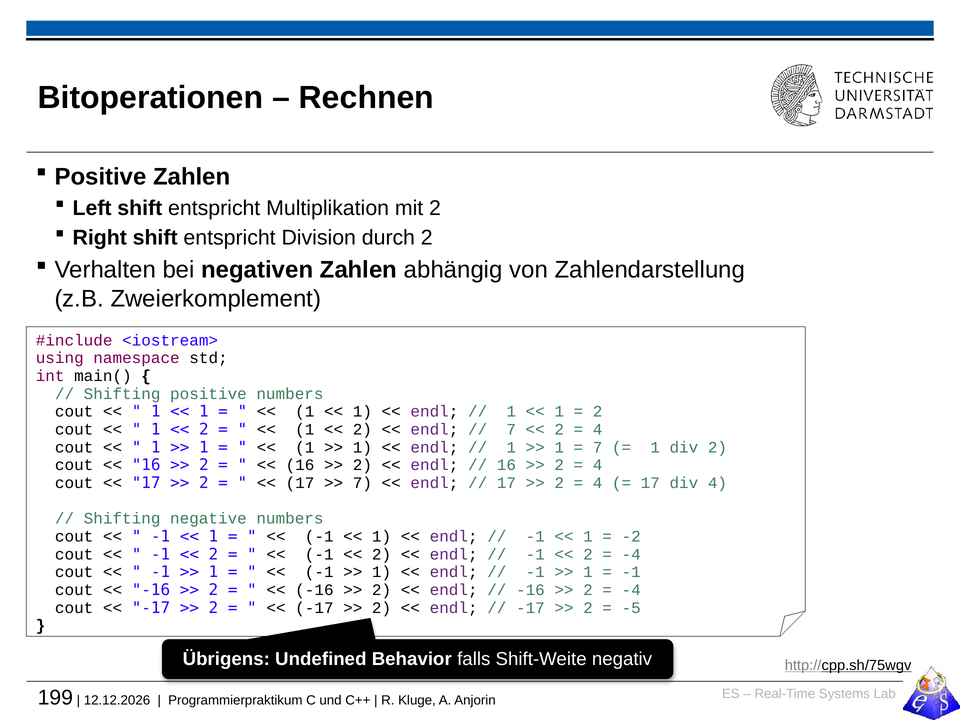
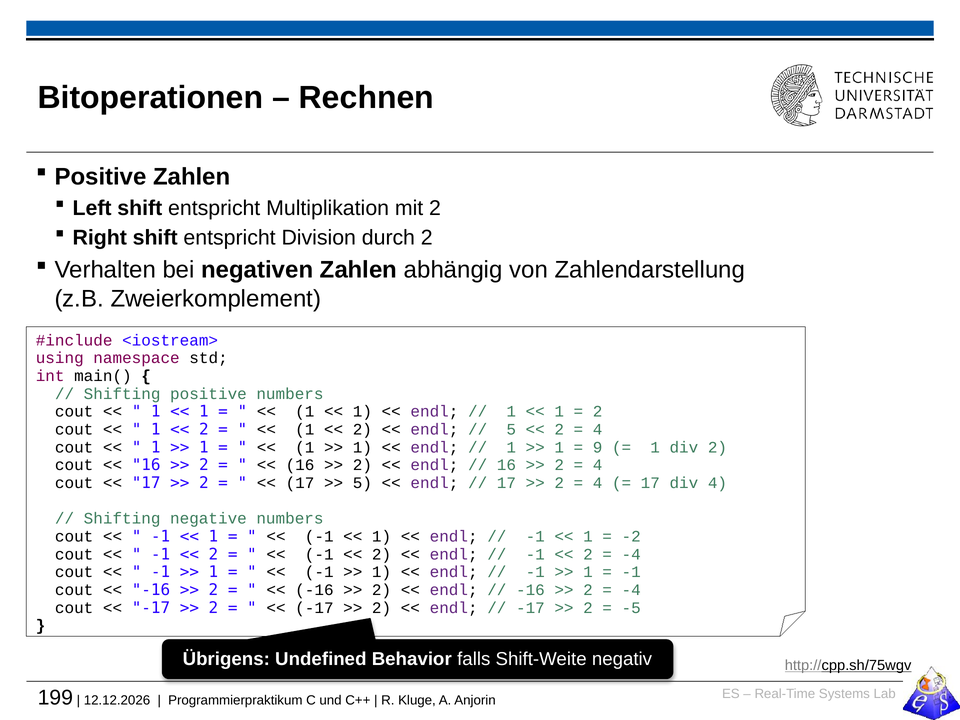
7: 7 -> 5 (511, 429)
7: 7 -> 9 (598, 447)
7: 7 -> 5 (362, 483)
